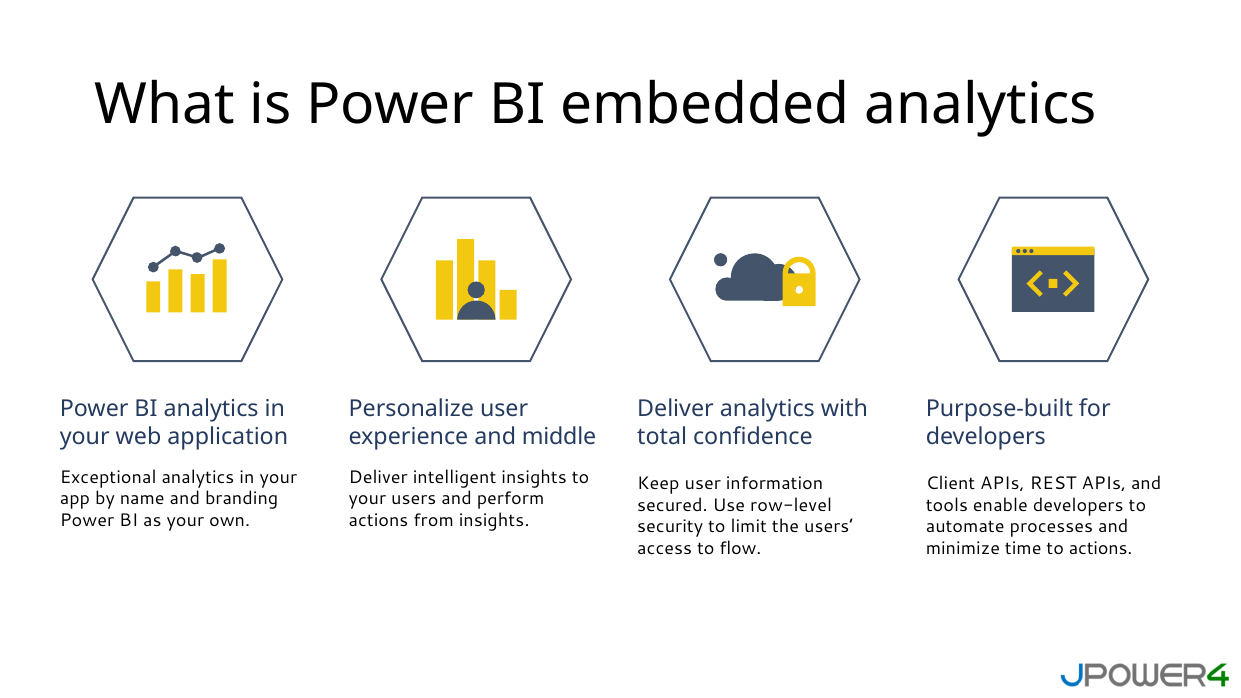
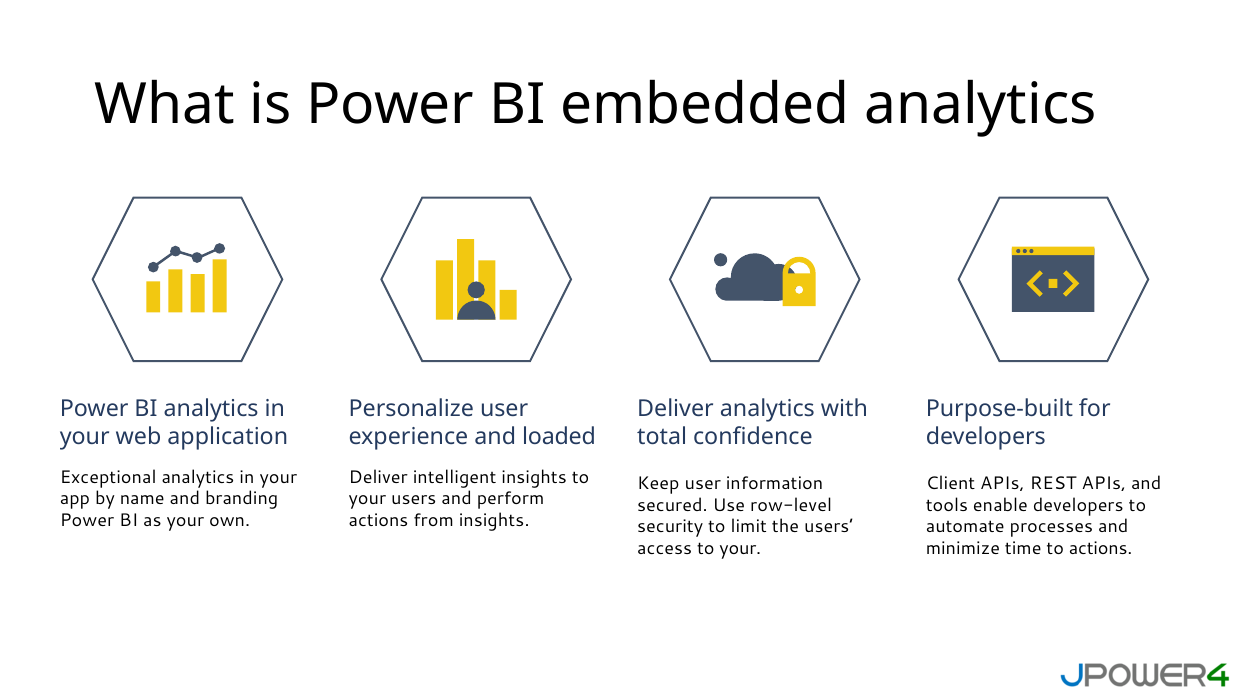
middle: middle -> loaded (559, 437)
access to flow: flow -> your (740, 549)
